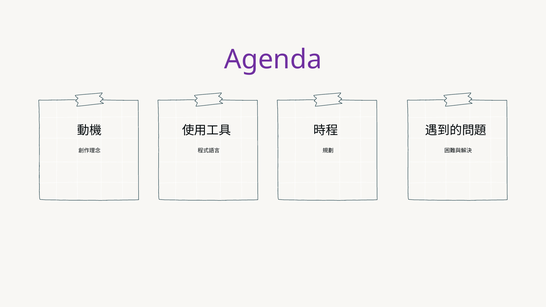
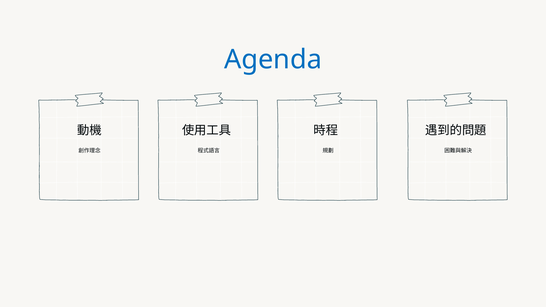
Agenda colour: purple -> blue (273, 59)
